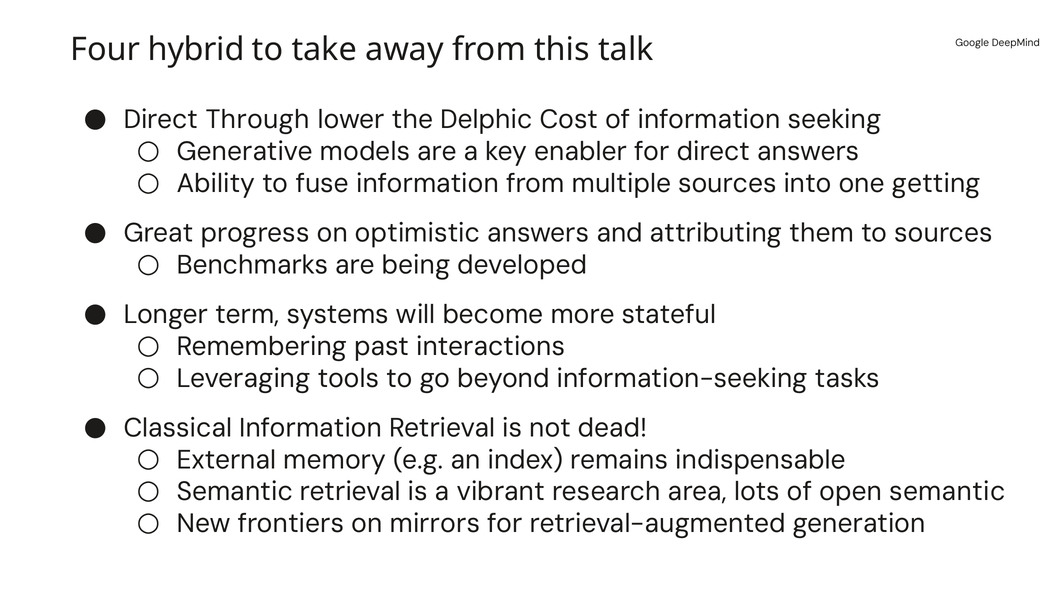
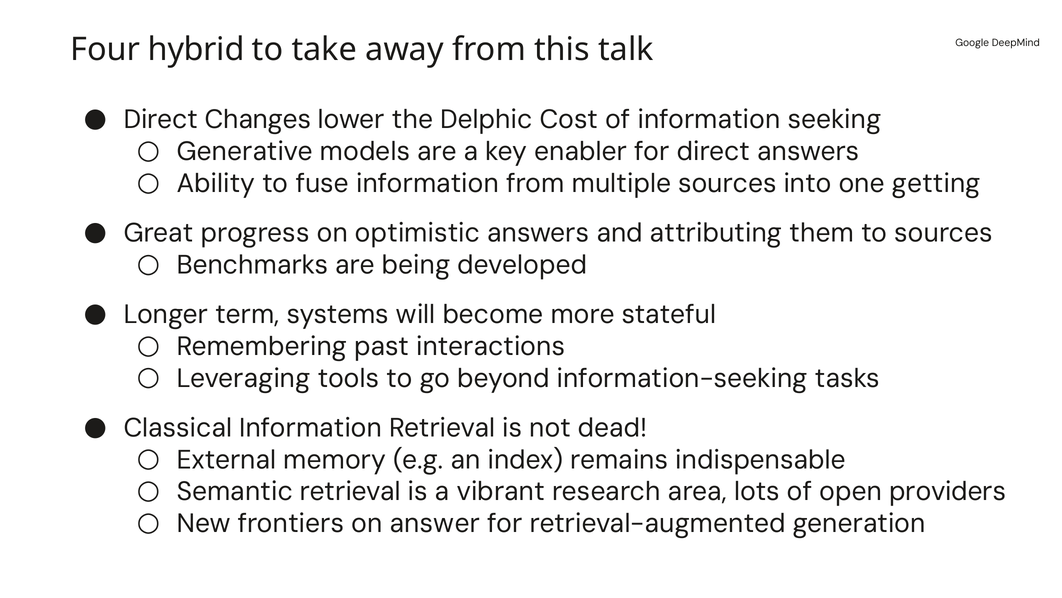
Through: Through -> Changes (258, 119)
open semantic: semantic -> providers (948, 491)
mirrors: mirrors -> answer (435, 523)
